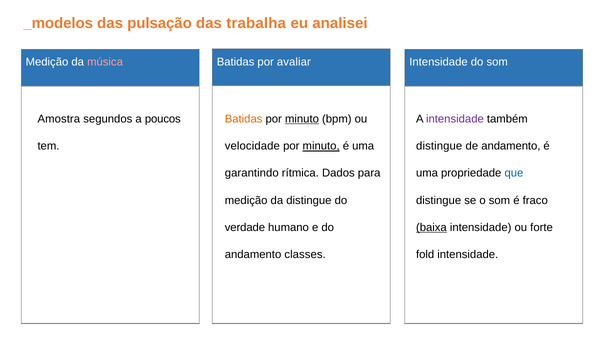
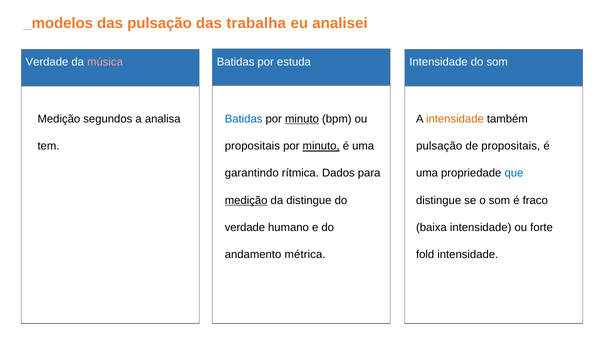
Medição: Medição -> Verdade (47, 62)
avaliar: avaliar -> estuda (294, 62)
Amostra: Amostra -> Medição (59, 119)
poucos: poucos -> analisa (163, 119)
Batidas colour: orange -> blue (244, 119)
intensidade colour: purple -> orange (455, 119)
velocidade: velocidade -> propositais (252, 146)
distingue: distingue -> pulsação (439, 146)
de andamento: andamento -> propositais (511, 146)
medição underline: none -> present (246, 200)
baixa underline: present -> none (431, 228)
classes: classes -> métrica (305, 255)
